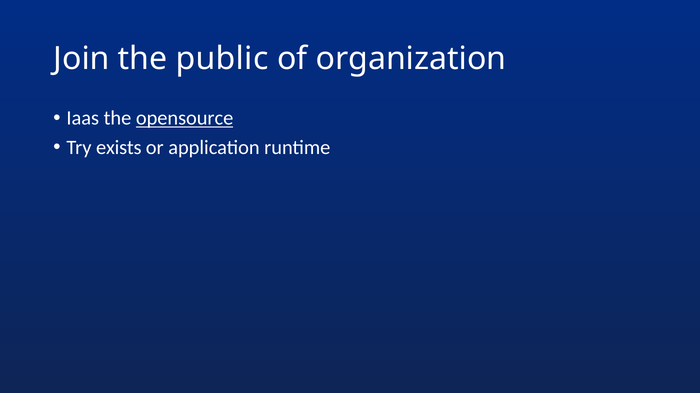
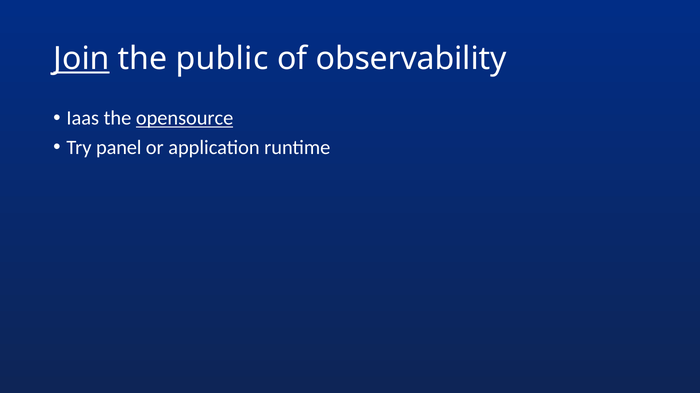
Join underline: none -> present (81, 59)
organization: organization -> observability (411, 59)
exists: exists -> panel (119, 148)
